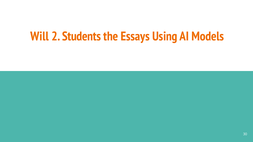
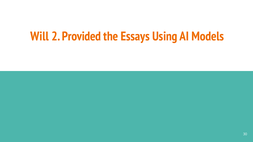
Students: Students -> Provided (81, 36)
